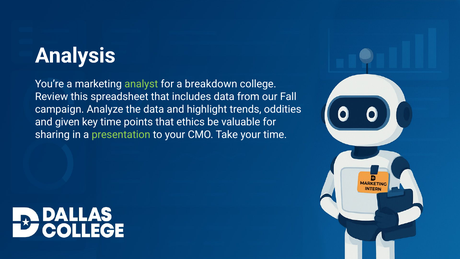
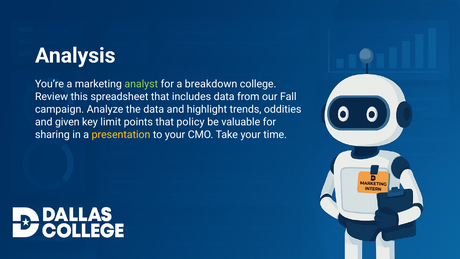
key time: time -> limit (111, 122)
ethics: ethics -> policy (191, 122)
presentation colour: light green -> yellow (121, 135)
